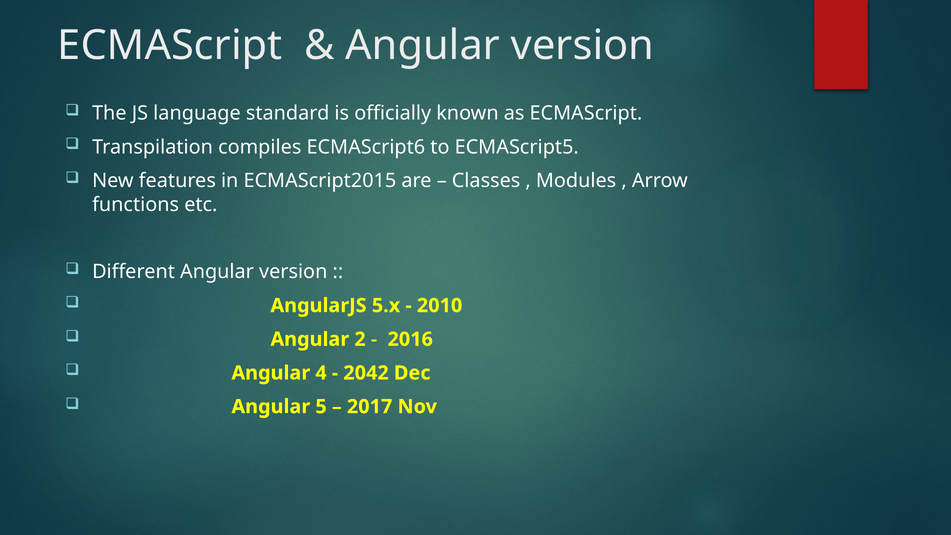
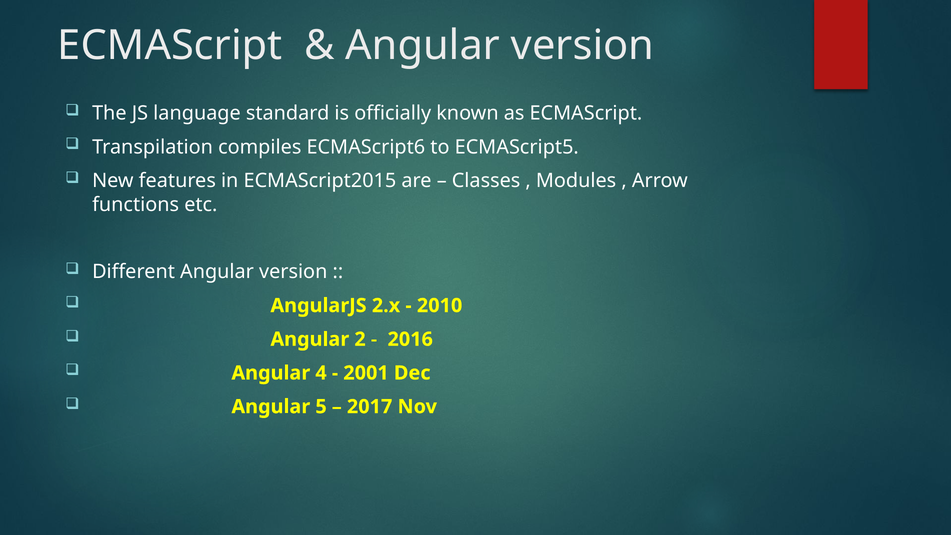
5.x: 5.x -> 2.x (386, 306)
2042: 2042 -> 2001 (366, 373)
